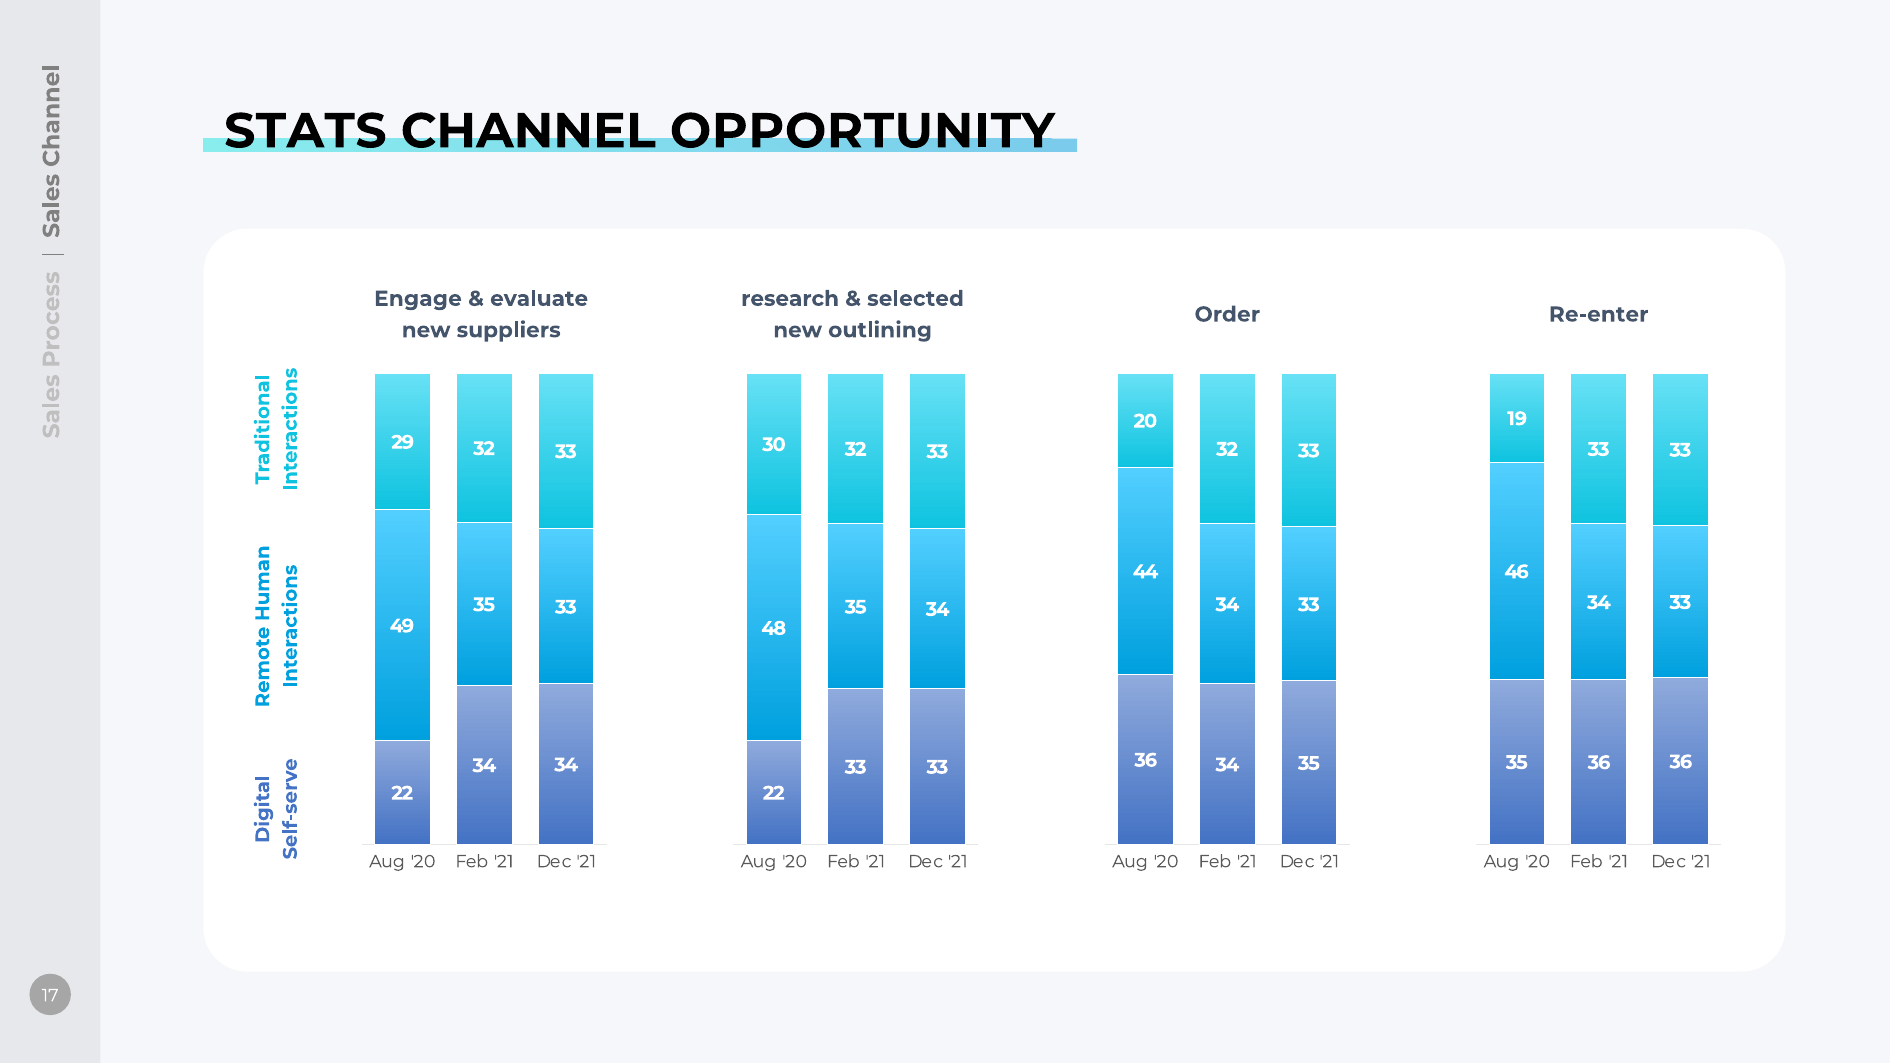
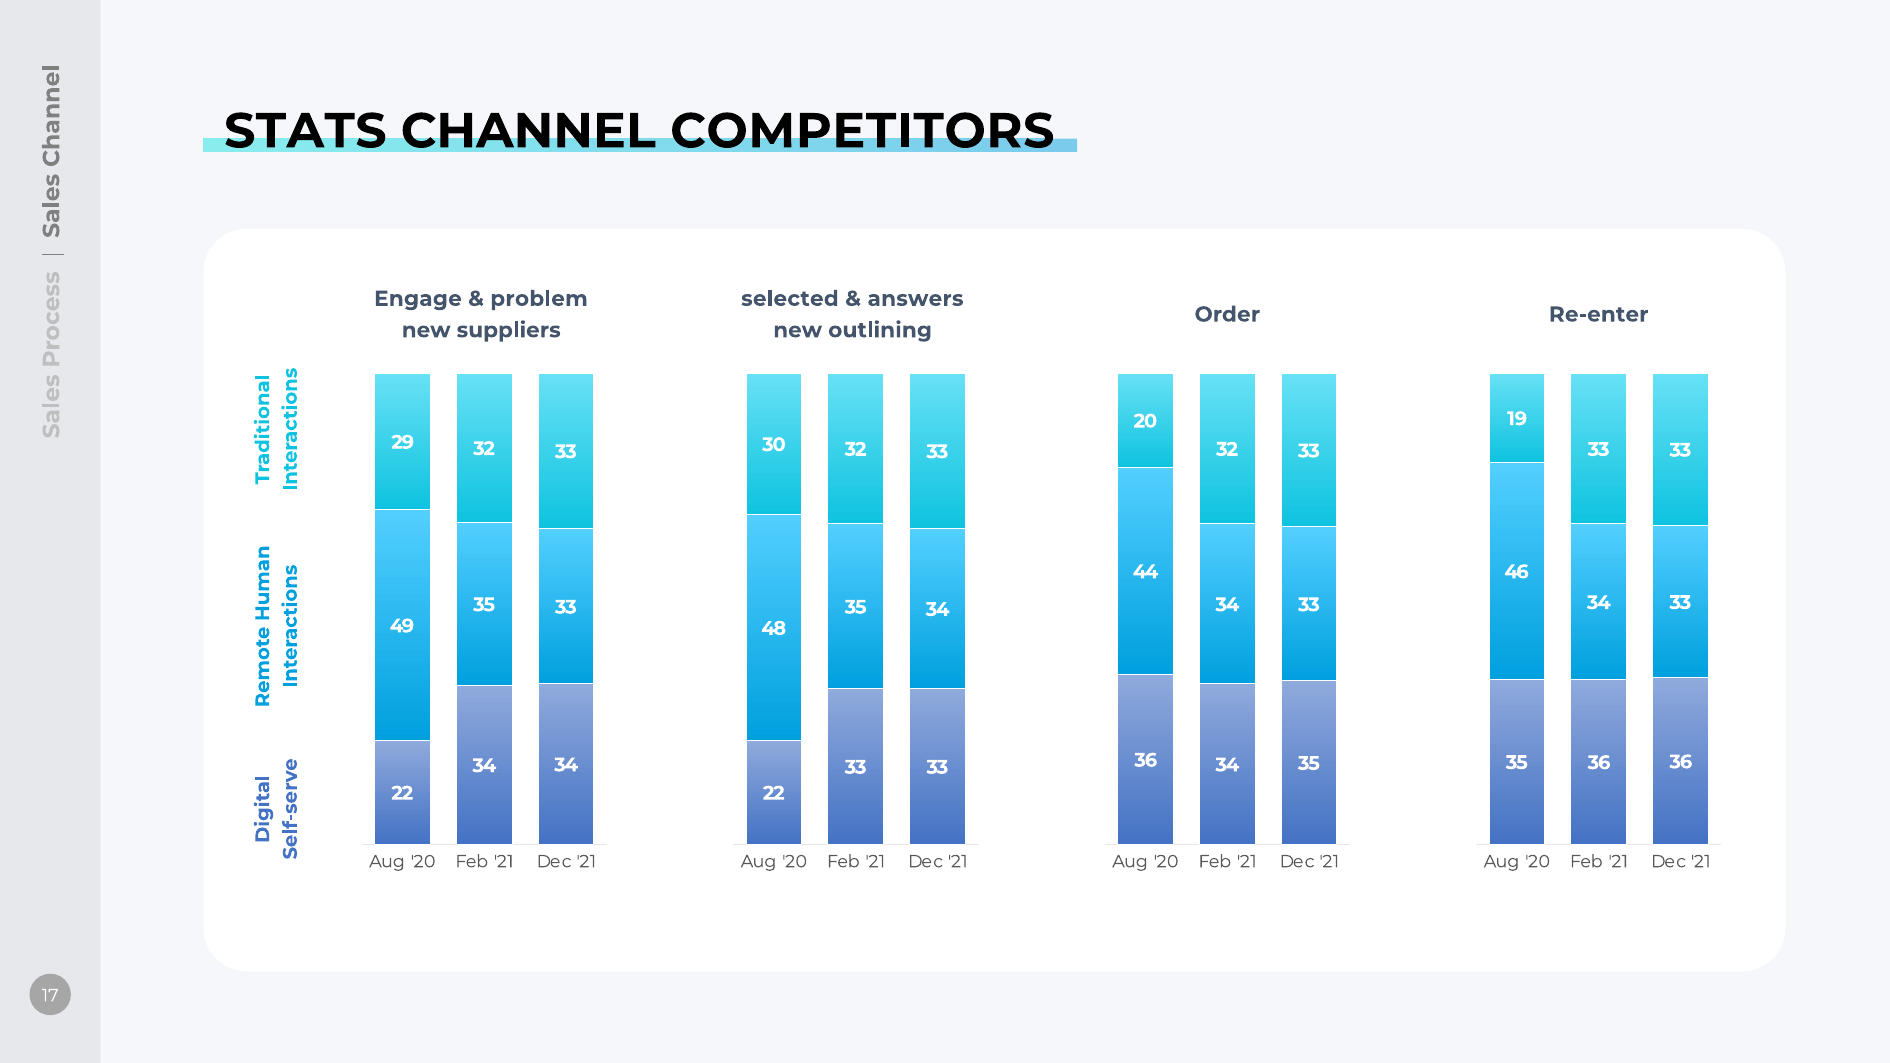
OPPORTUNITY: OPPORTUNITY -> COMPETITORS (862, 131)
evaluate: evaluate -> problem (539, 299)
research: research -> selected (790, 299)
selected: selected -> answers (916, 299)
